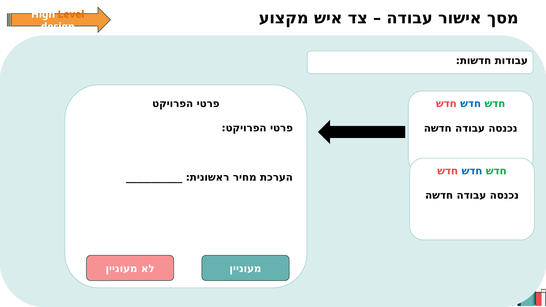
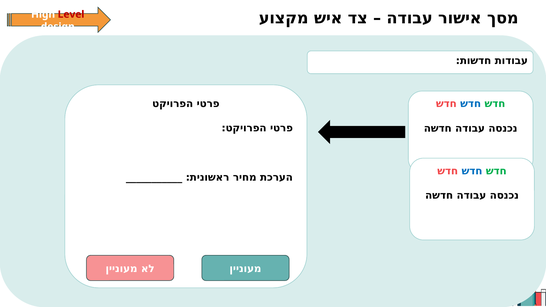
Level colour: orange -> red (71, 14)
